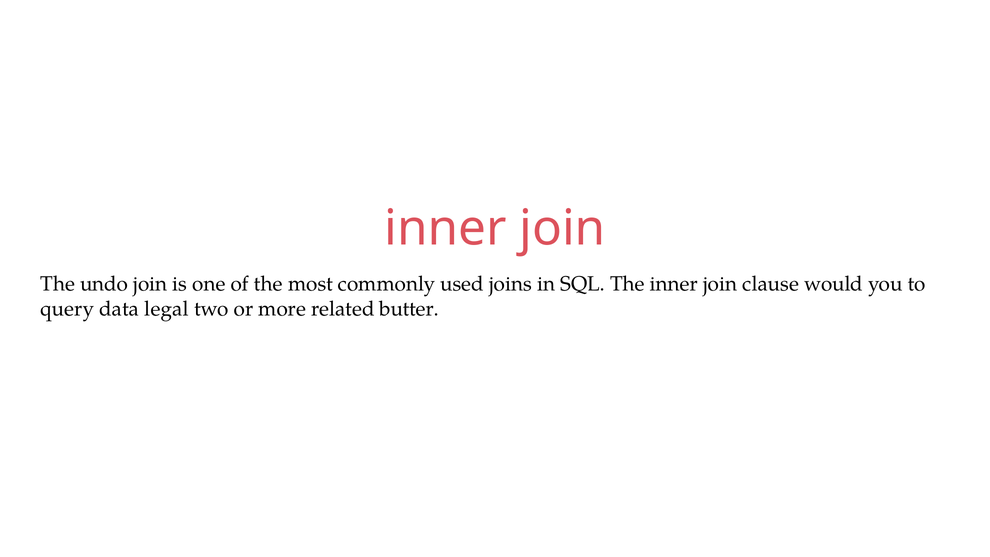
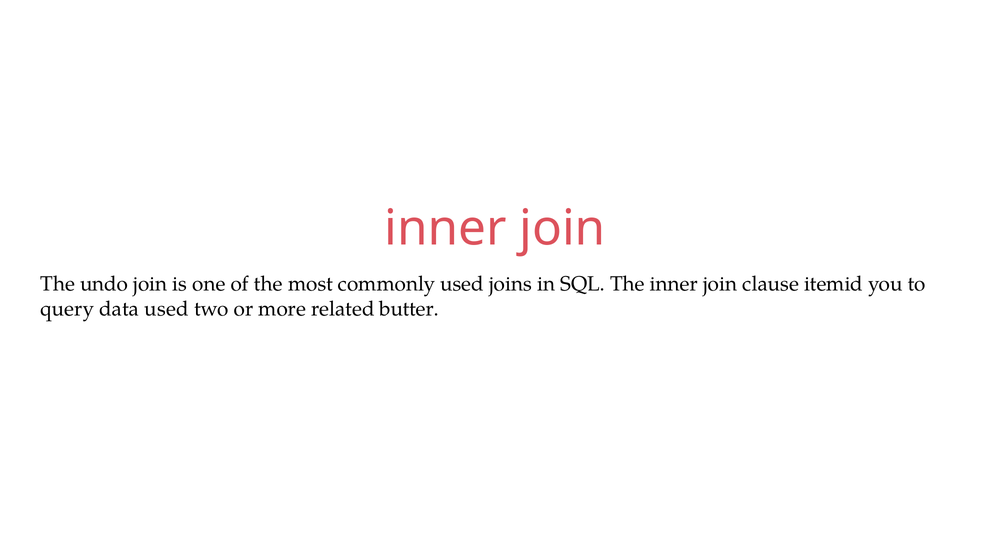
would: would -> itemid (834, 284)
data legal: legal -> used (167, 309)
